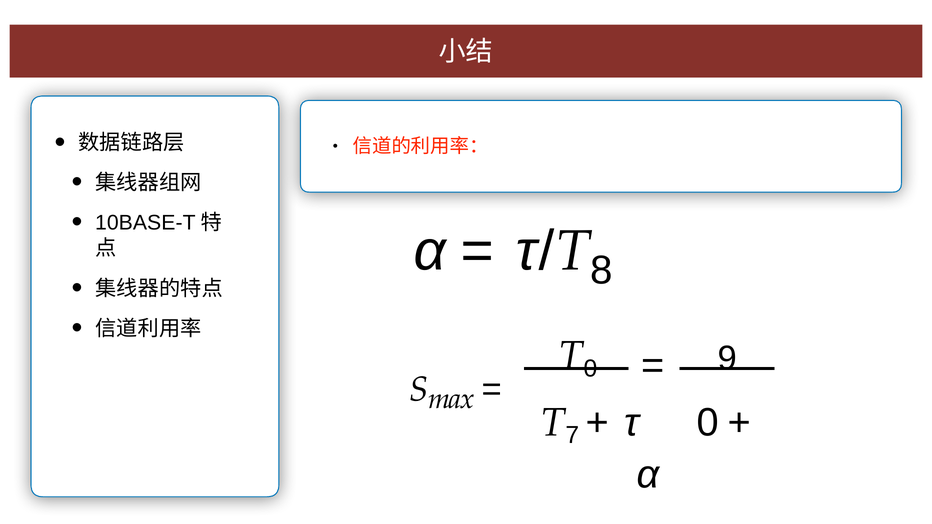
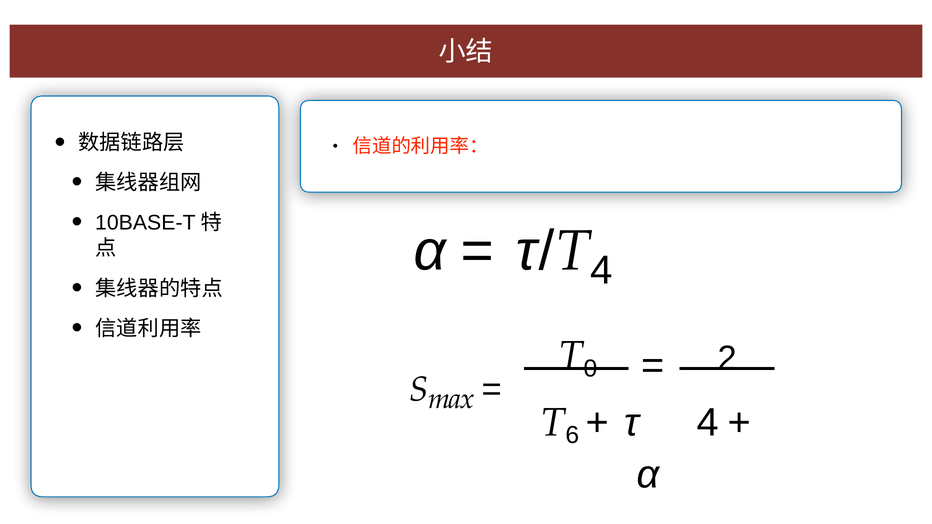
8: 8 -> 4 (602, 271)
9: 9 -> 2 (727, 359)
7: 7 -> 6 (572, 435)
τ 0: 0 -> 4 (708, 423)
